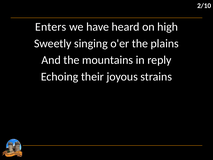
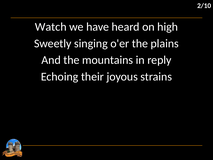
Enters: Enters -> Watch (51, 27)
